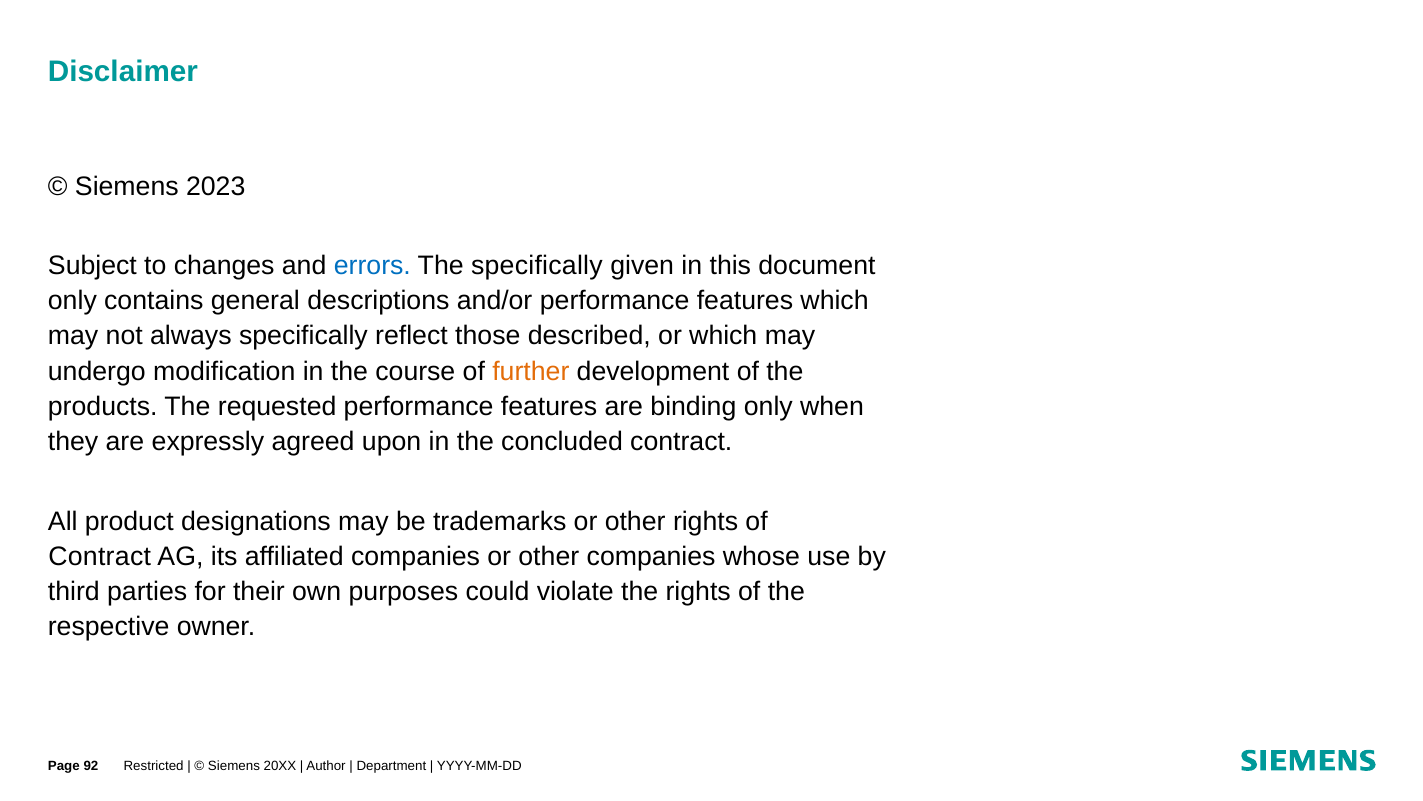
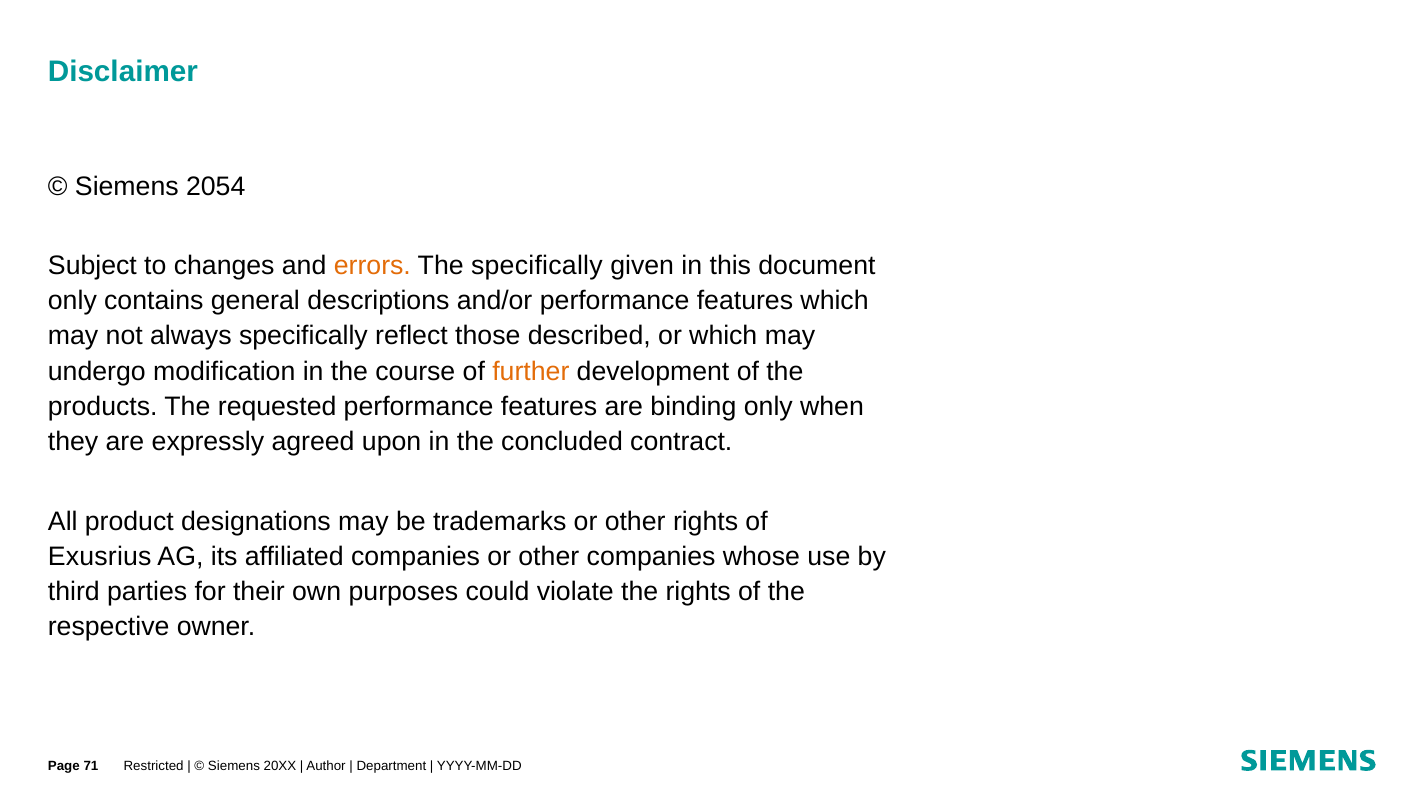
2023: 2023 -> 2054 (216, 186)
errors colour: blue -> orange (372, 266)
Contract: Contract -> Exusrius (100, 556)
92: 92 -> 71 (91, 766)
